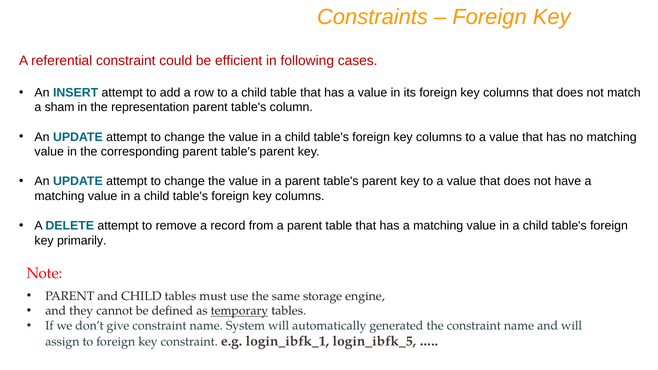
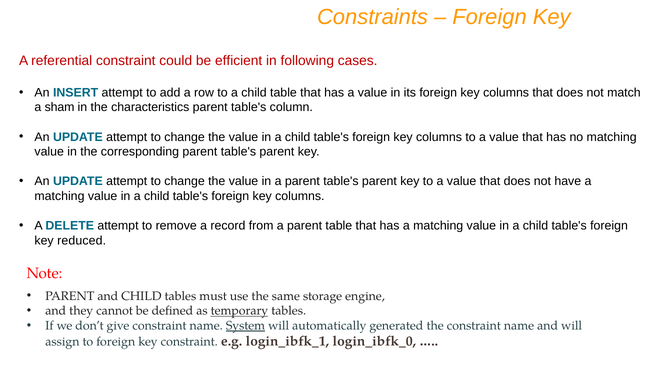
representation: representation -> characteristics (150, 107)
primarily: primarily -> reduced (82, 241)
System underline: none -> present (245, 326)
login_ibfk_5: login_ibfk_5 -> login_ibfk_0 (374, 341)
